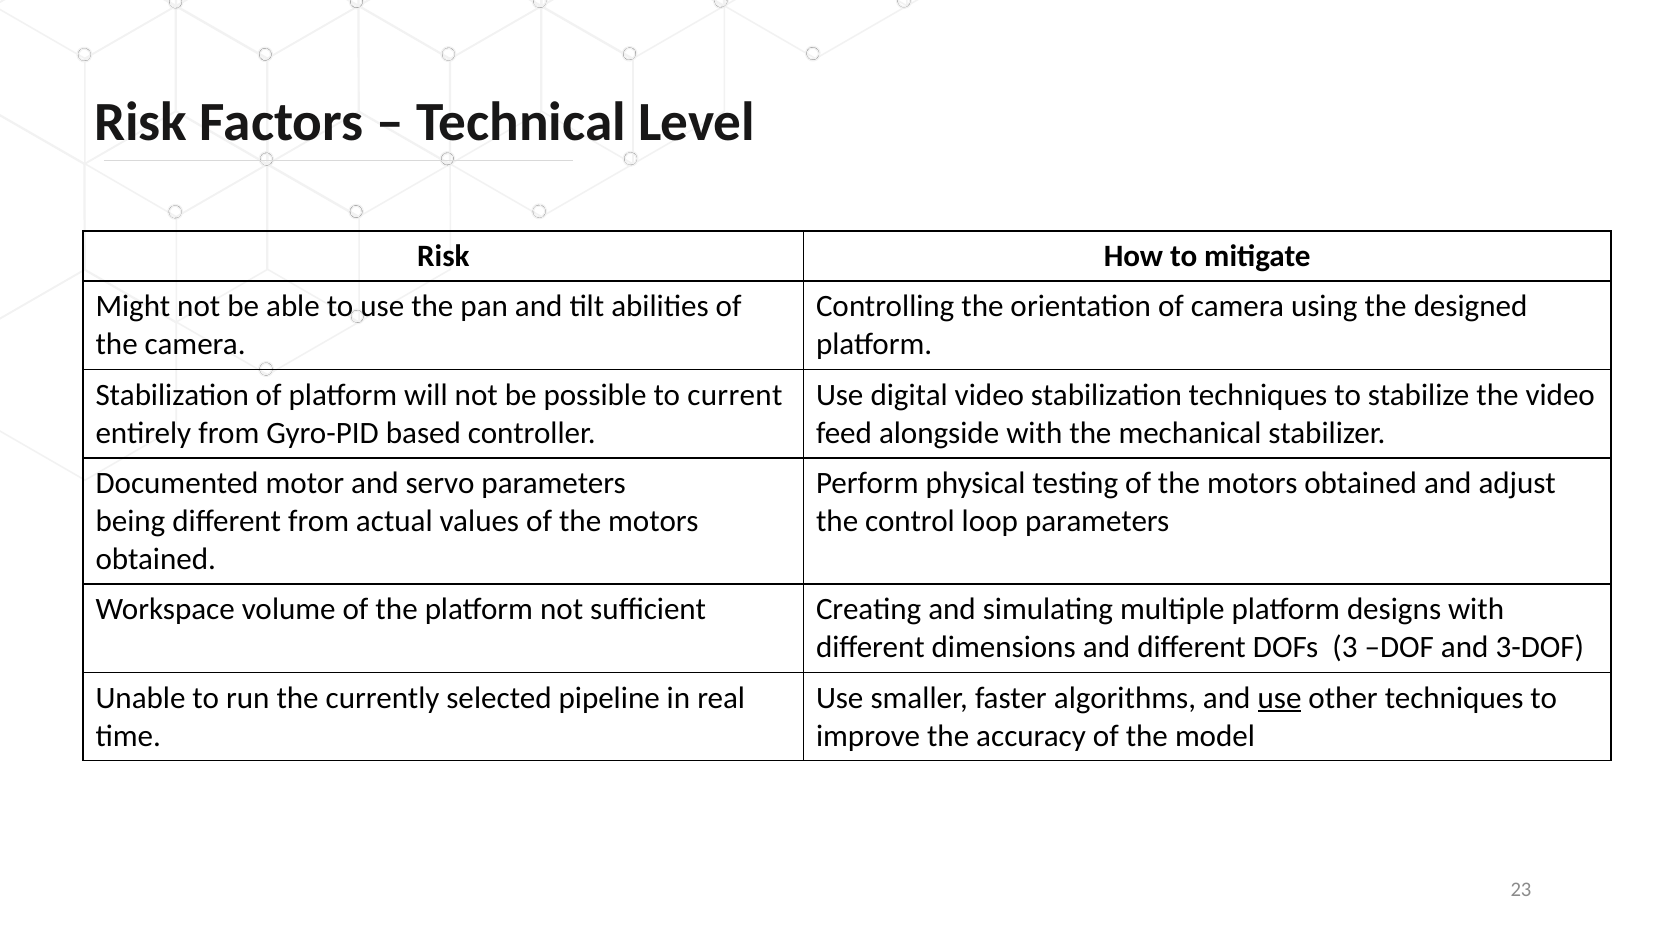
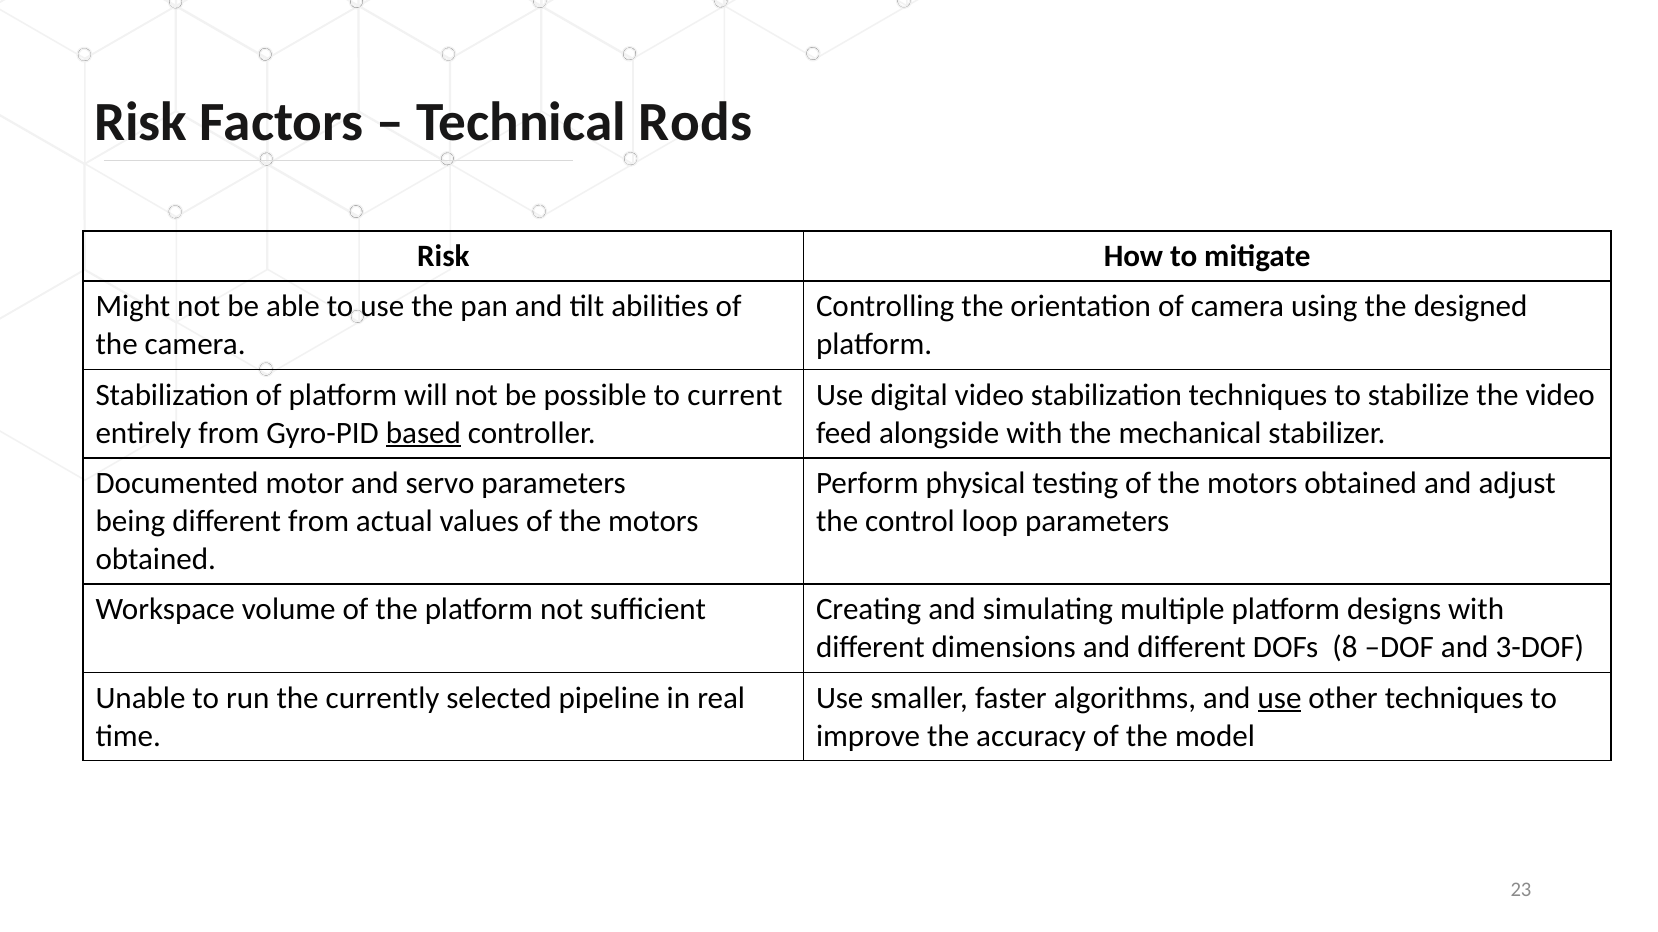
Level: Level -> Rods (696, 123)
based underline: none -> present (423, 433)
3: 3 -> 8 (1345, 648)
